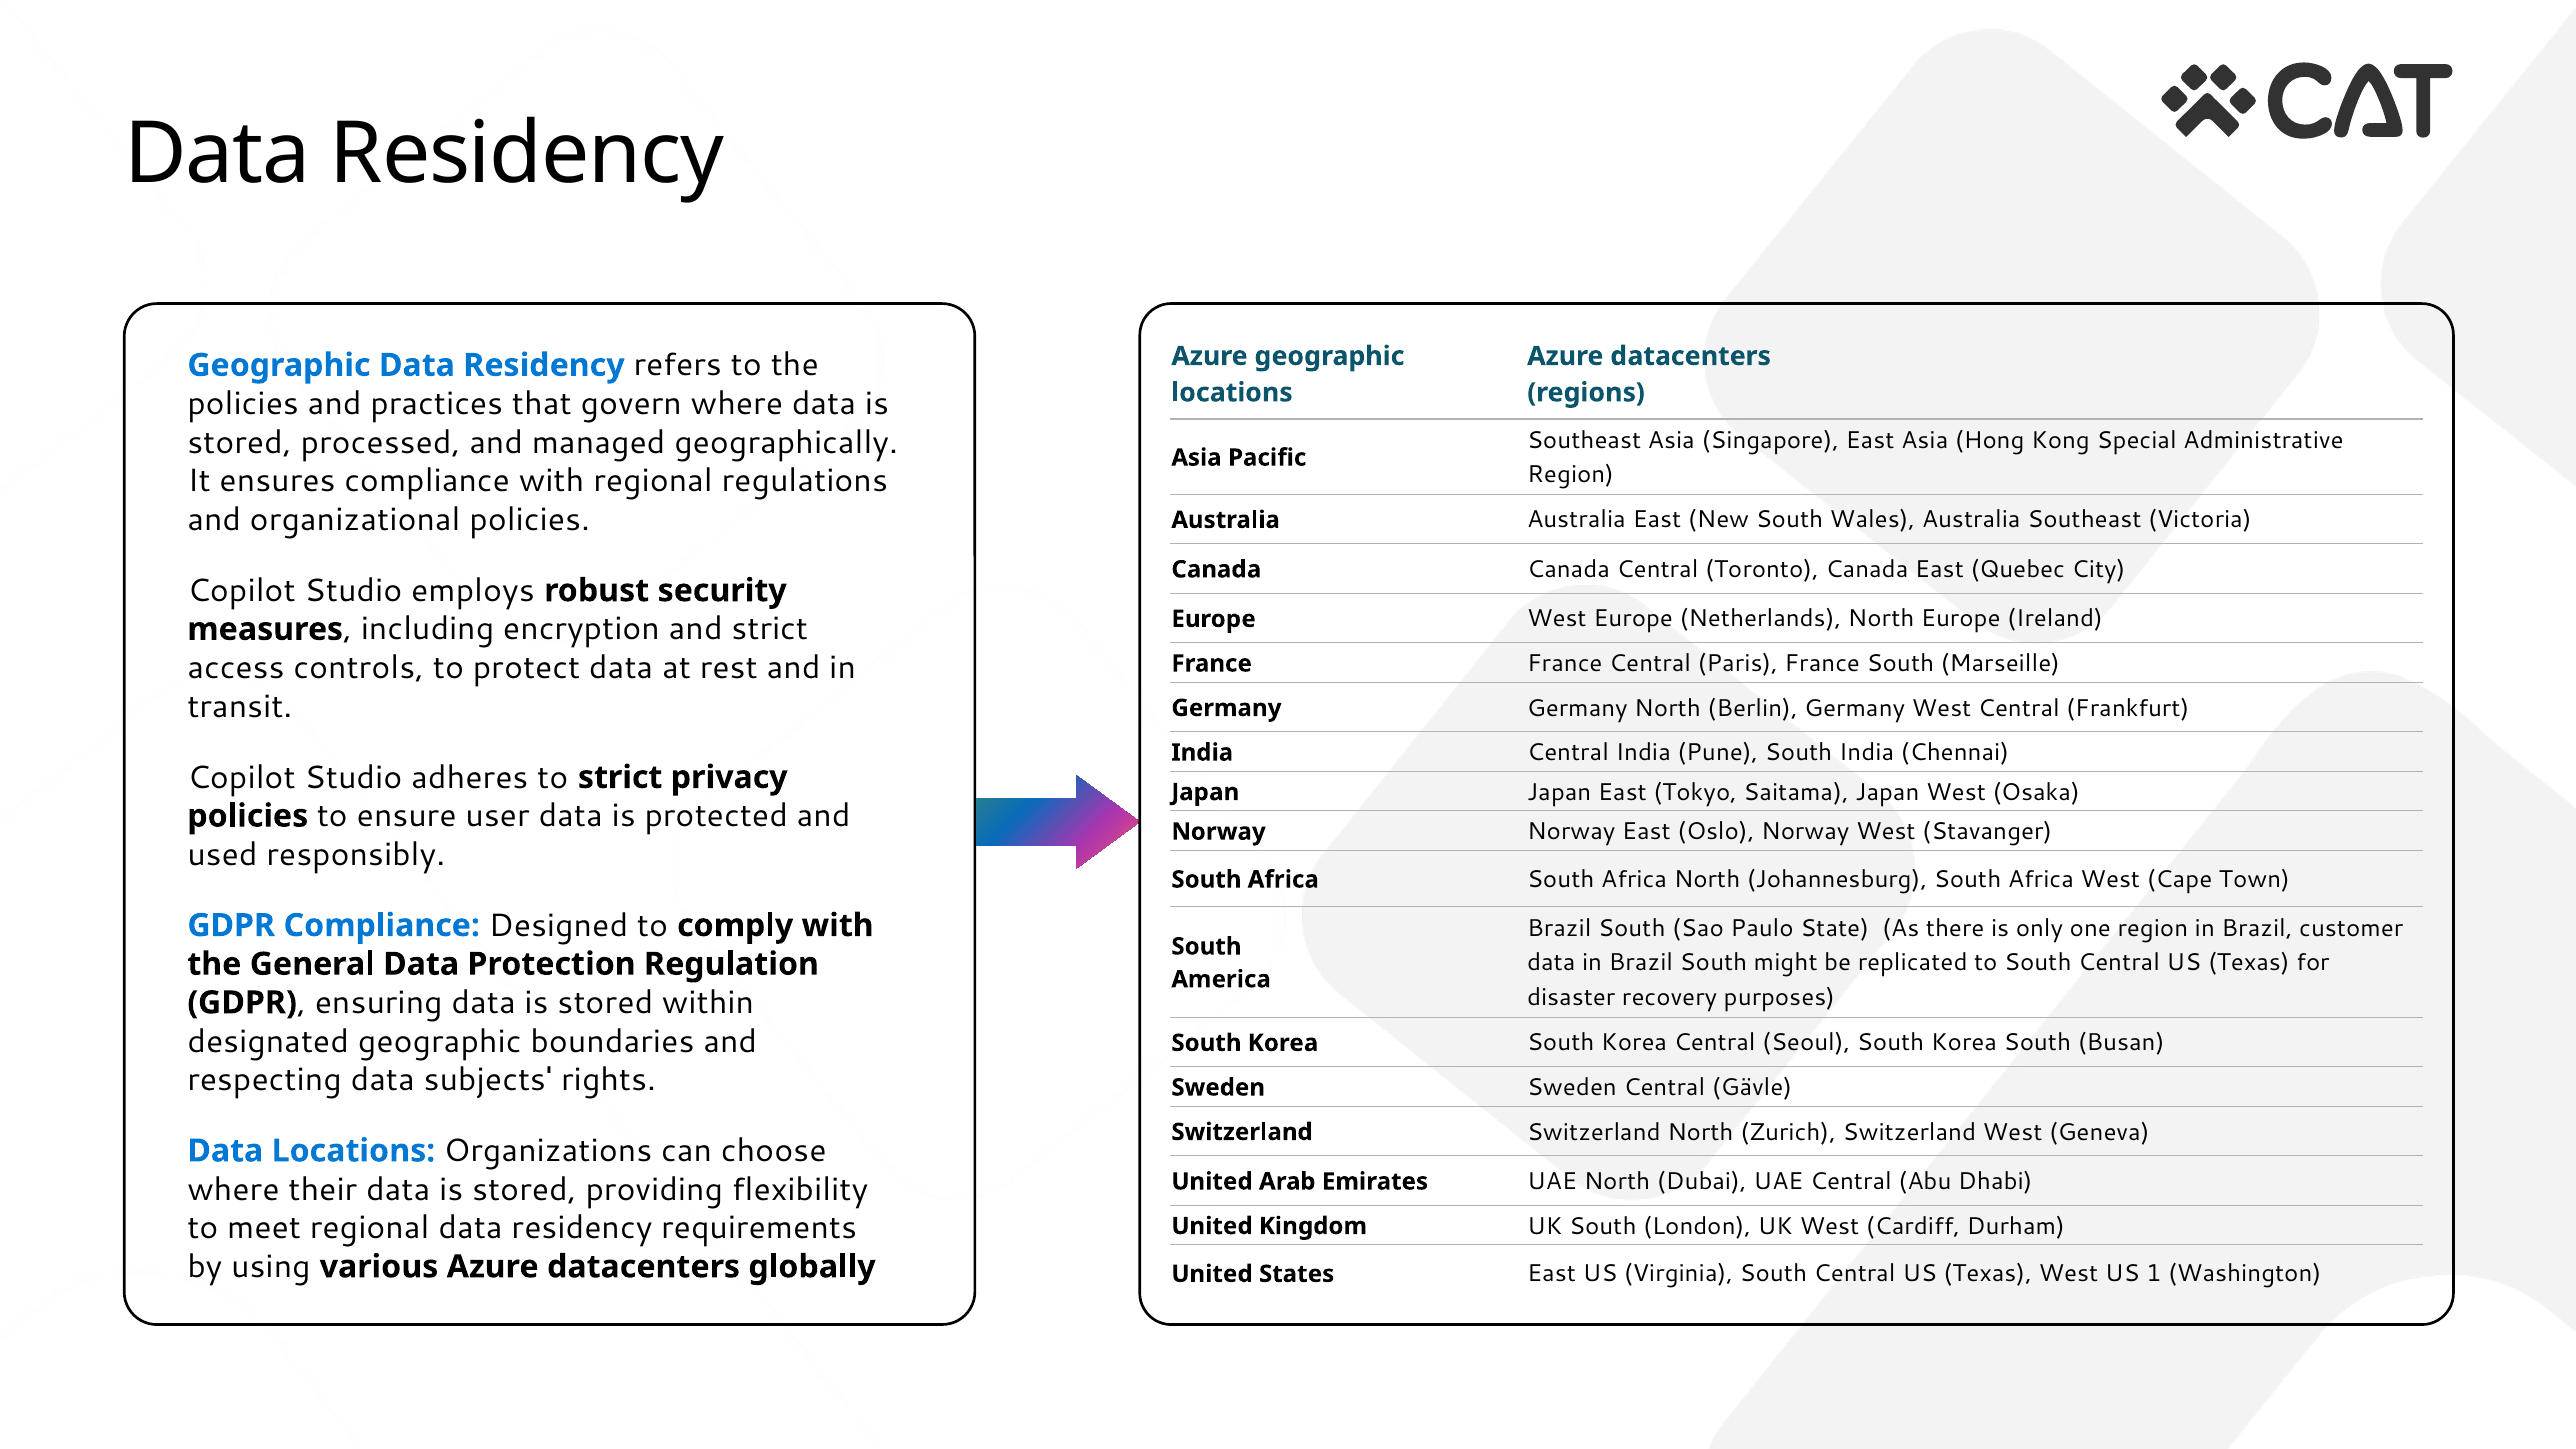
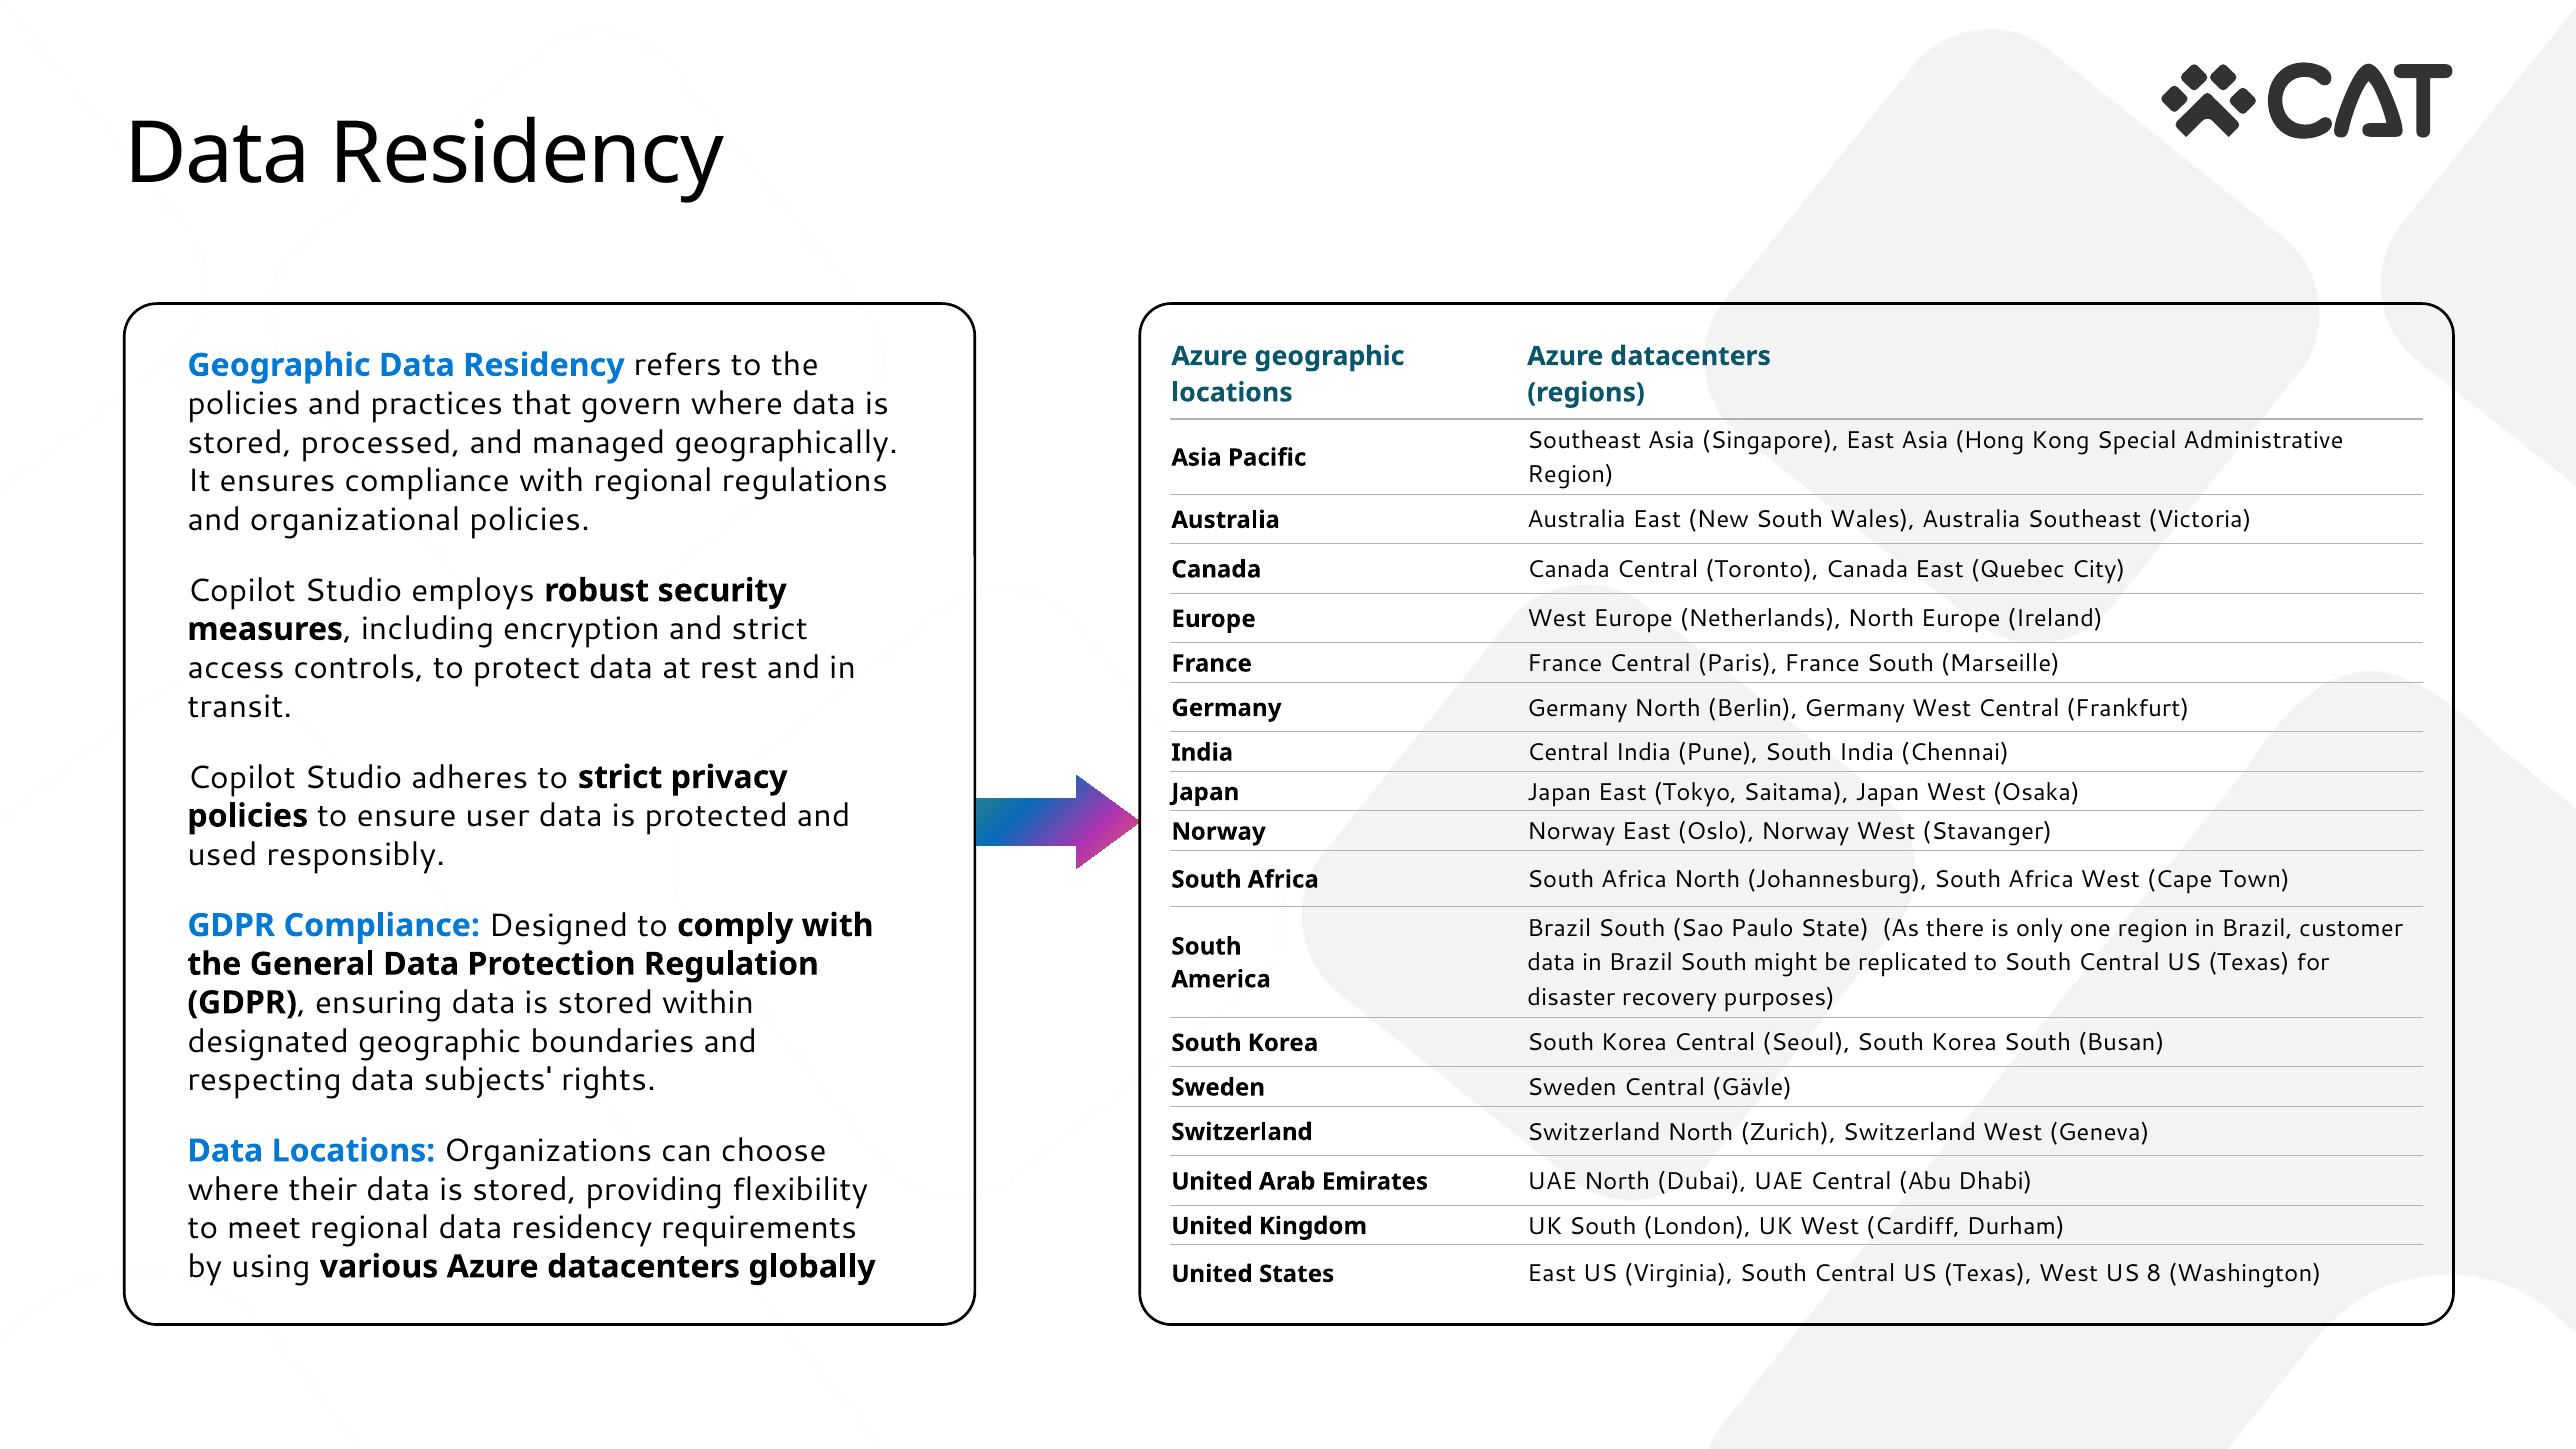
1: 1 -> 8 (2154, 1274)
